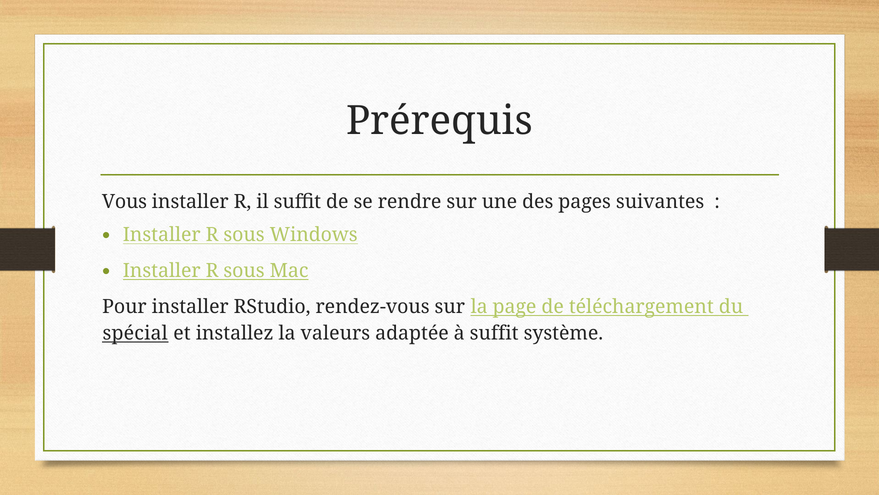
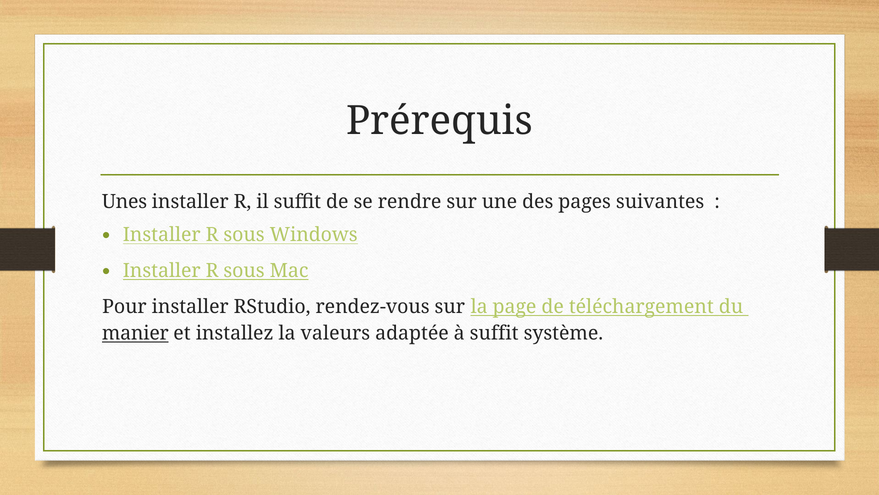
Vous: Vous -> Unes (125, 202)
spécial: spécial -> manier (135, 333)
